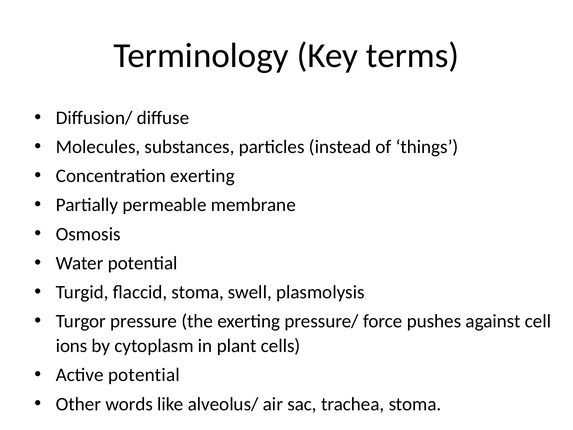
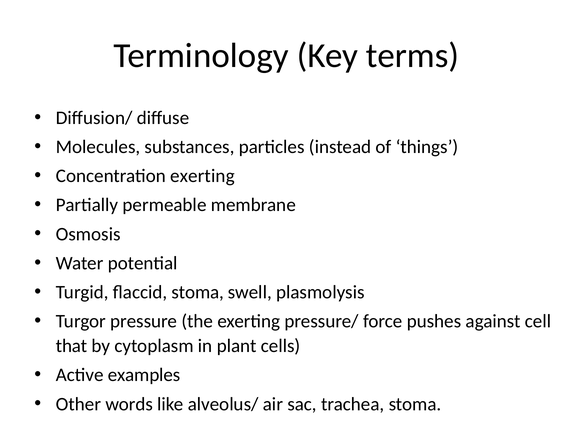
ions: ions -> that (72, 346)
Active potential: potential -> examples (144, 375)
